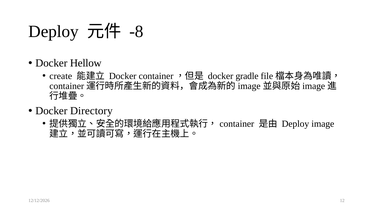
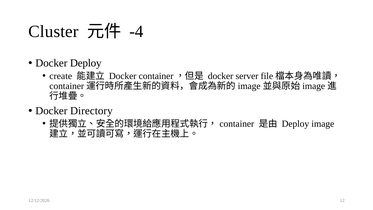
Deploy: Deploy -> Cluster (54, 31)
-8: -8 -> -4 (136, 31)
Docker Hellow: Hellow -> Deploy (86, 63)
gradle: gradle -> server (247, 76)
